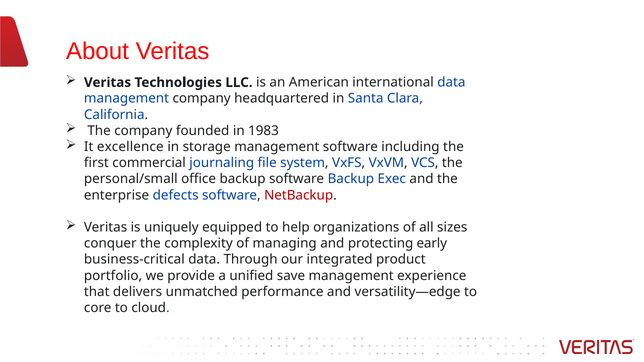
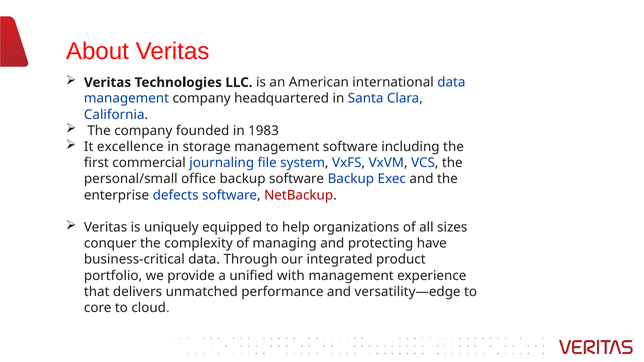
early: early -> have (432, 244)
save: save -> with (291, 276)
